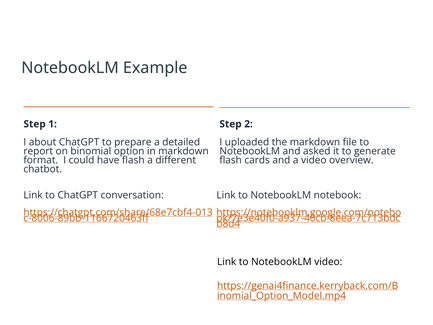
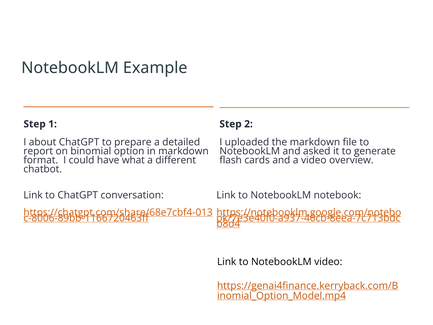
have flash: flash -> what (133, 160)
